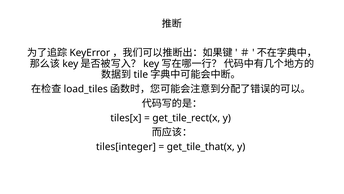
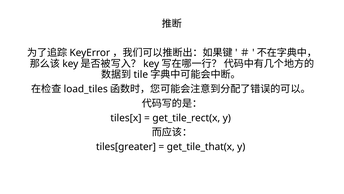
tiles[integer: tiles[integer -> tiles[greater (126, 146)
